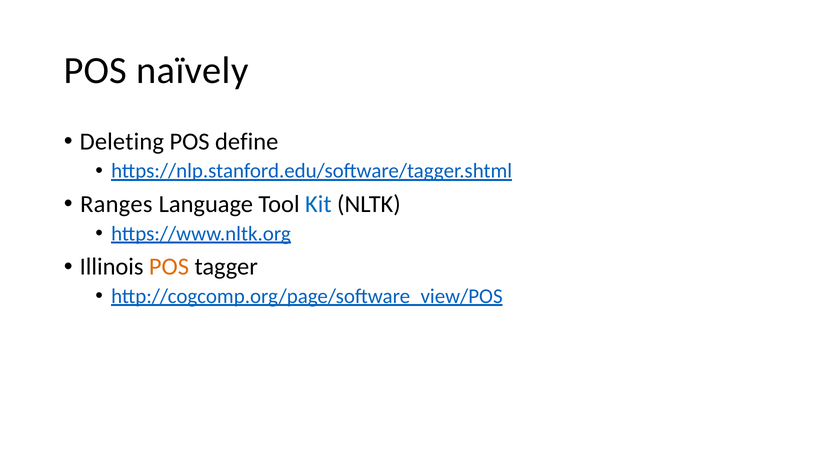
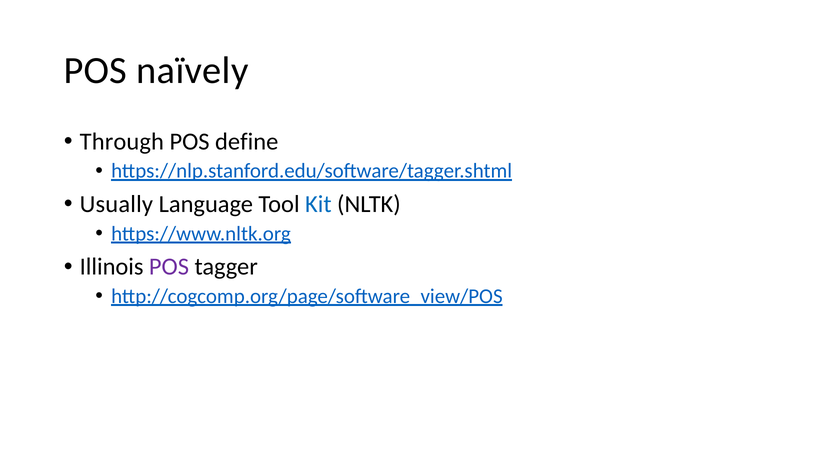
Deleting: Deleting -> Through (122, 142)
Ranges: Ranges -> Usually (116, 204)
POS colour: orange -> purple (169, 267)
